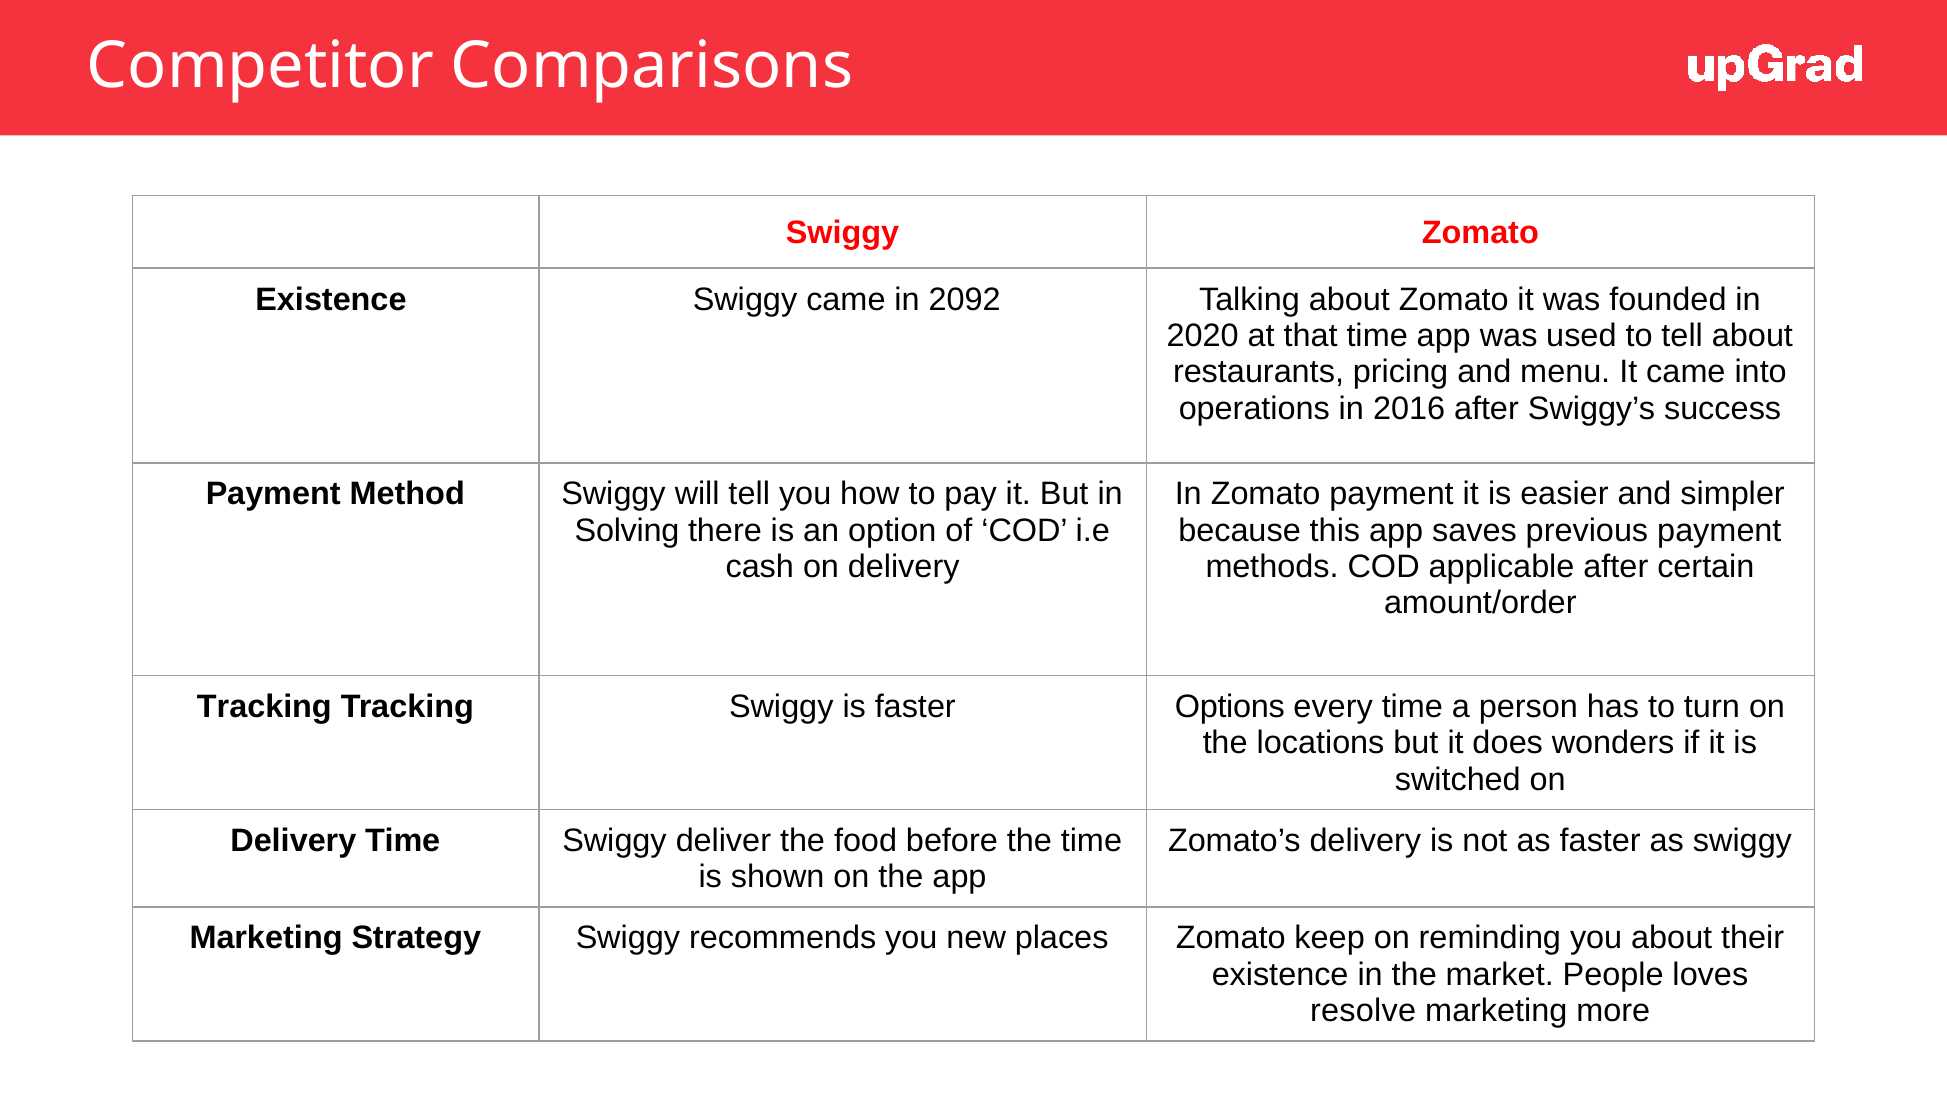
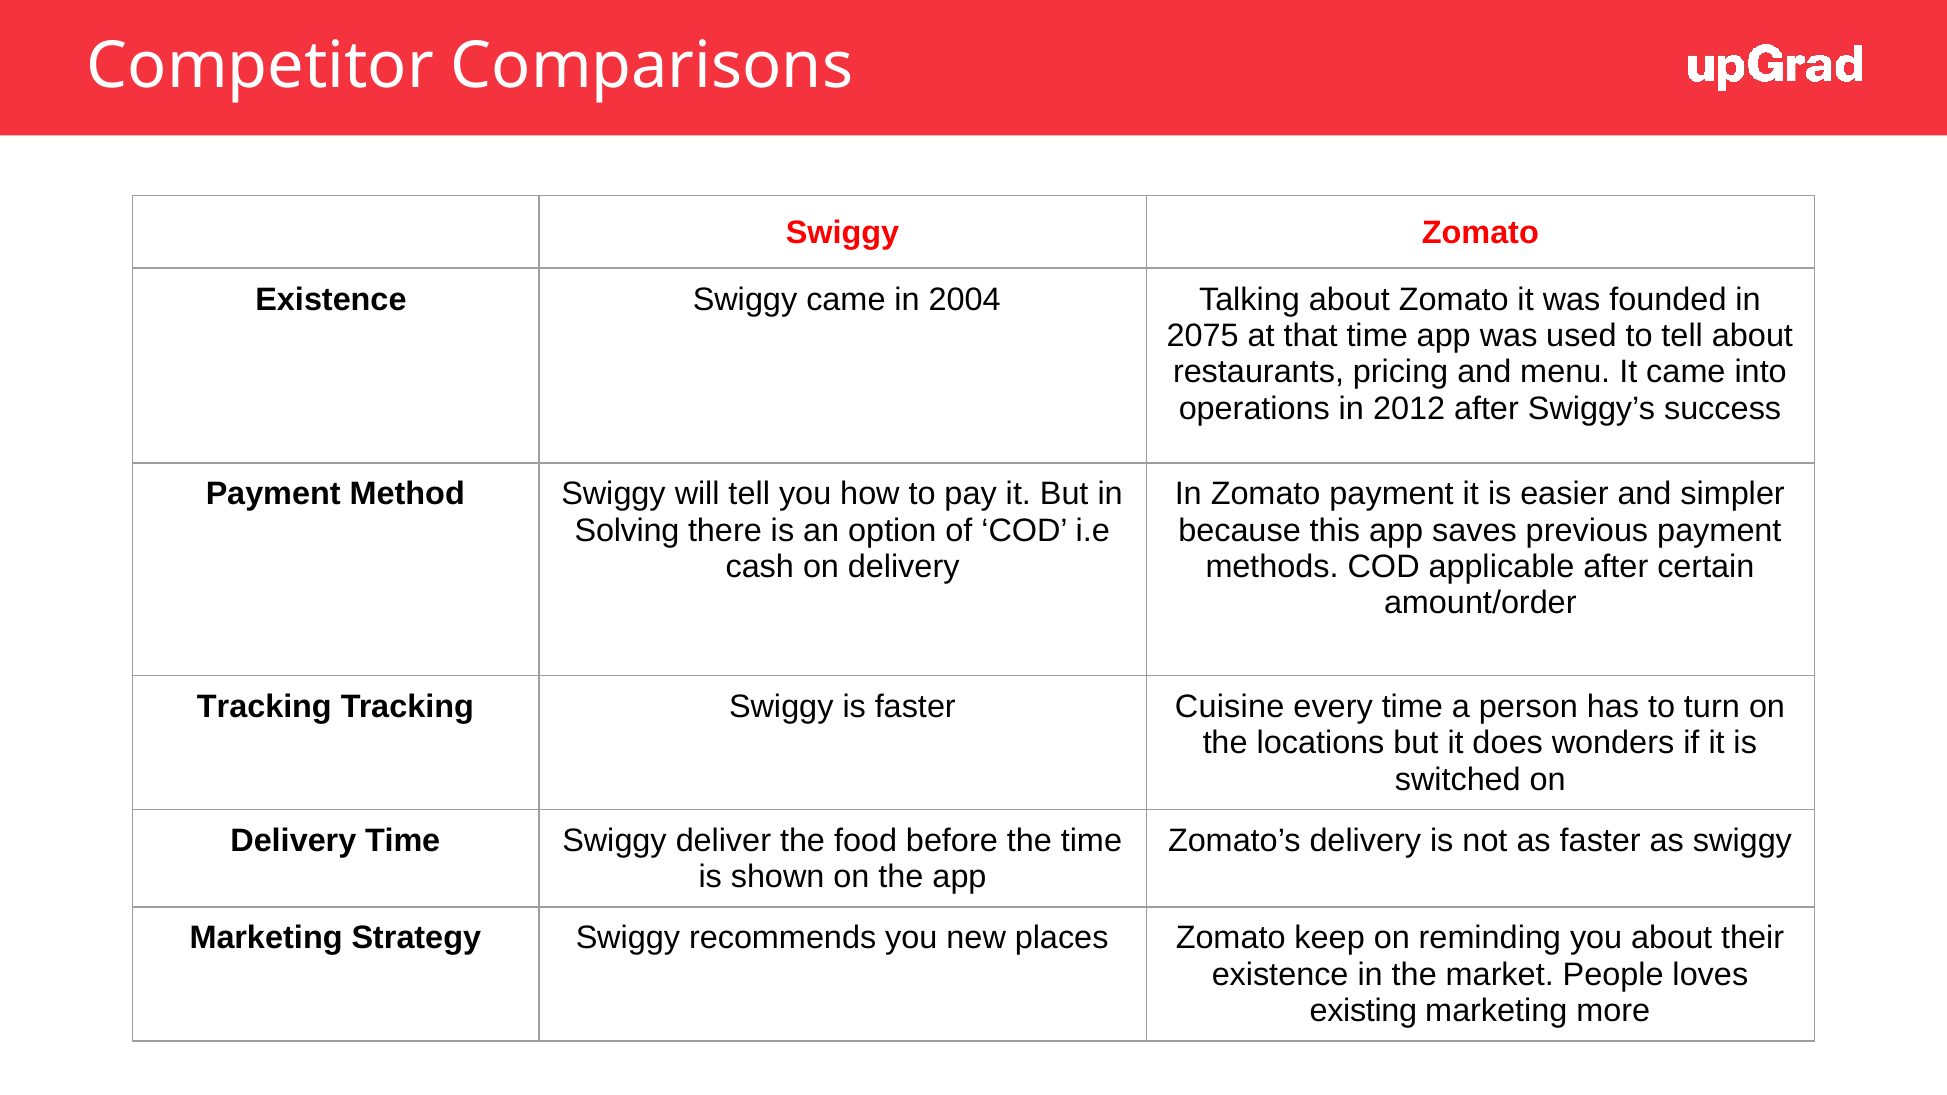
2092: 2092 -> 2004 (965, 299)
2020: 2020 -> 2075 (1203, 336)
2016: 2016 -> 2012 (1409, 408)
Options: Options -> Cuisine (1230, 707)
resolve: resolve -> existing (1363, 1011)
